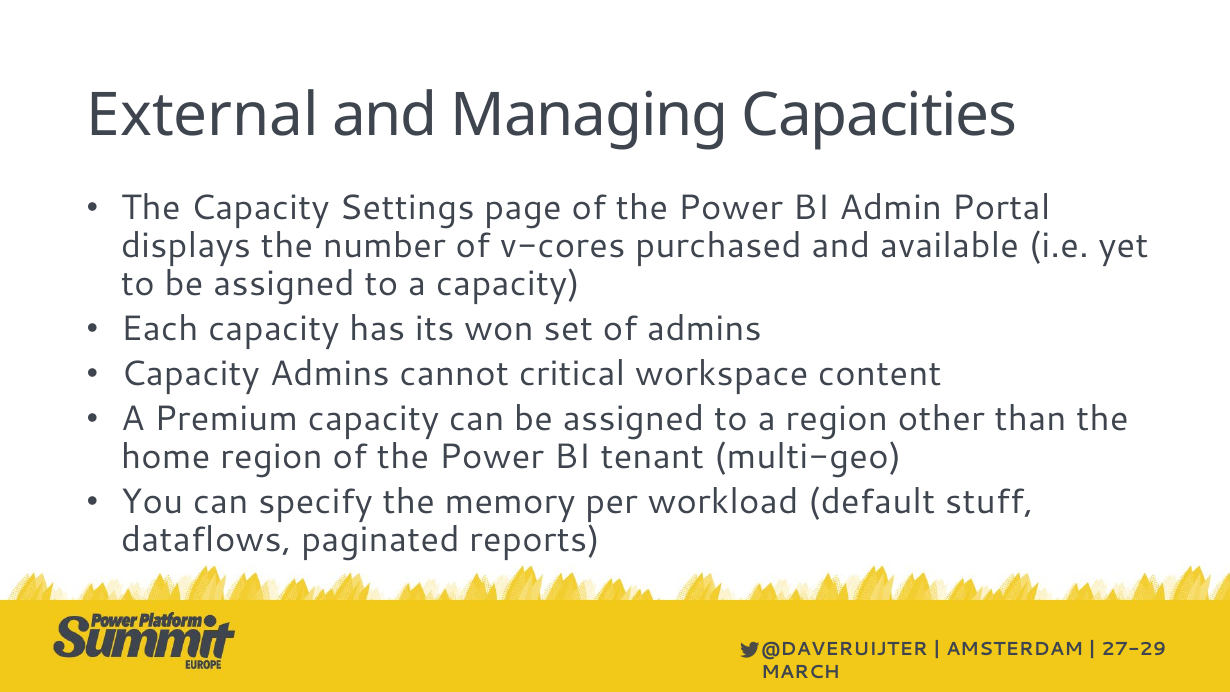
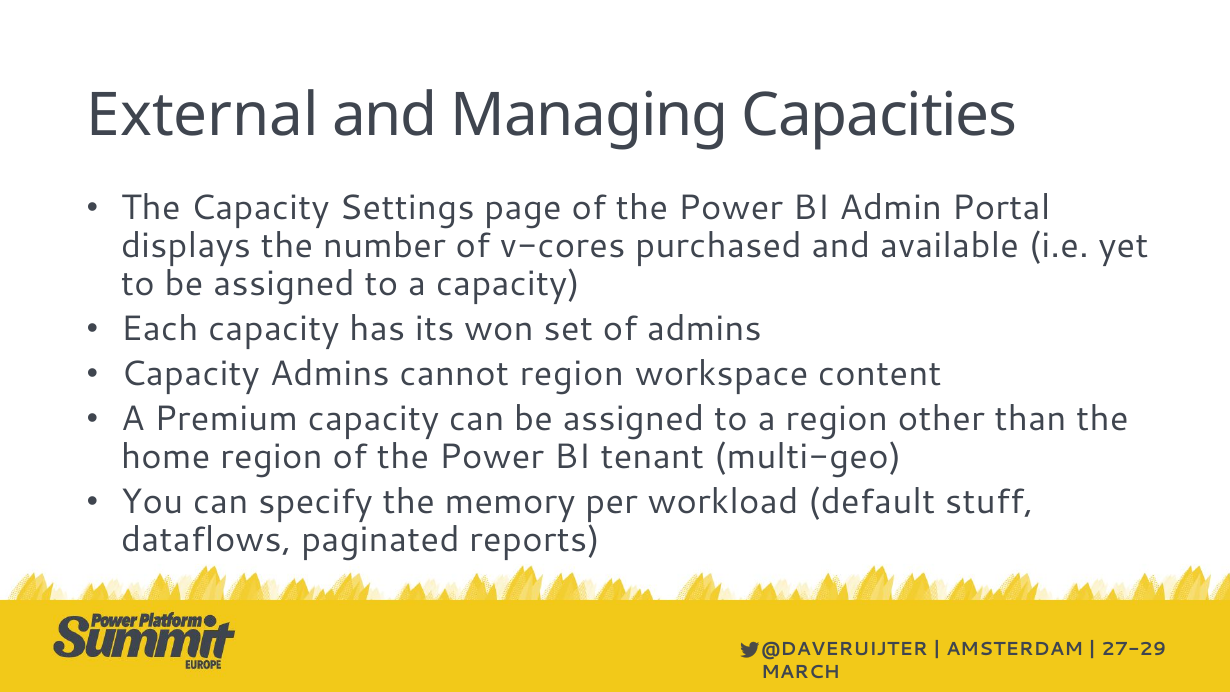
cannot critical: critical -> region (572, 374)
